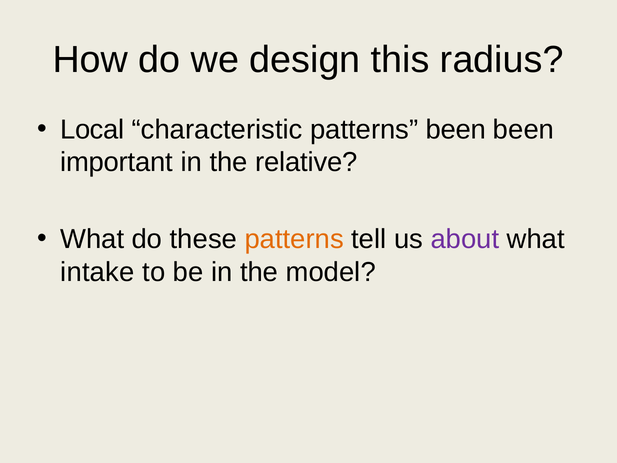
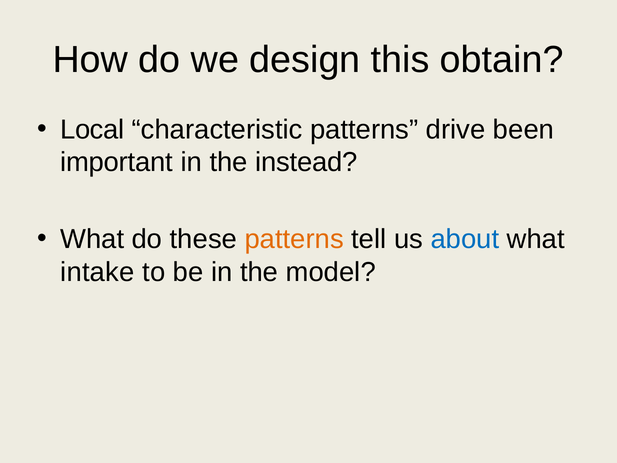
radius: radius -> obtain (502, 60)
patterns been: been -> drive (456, 129)
relative: relative -> instead (306, 162)
about colour: purple -> blue (465, 239)
